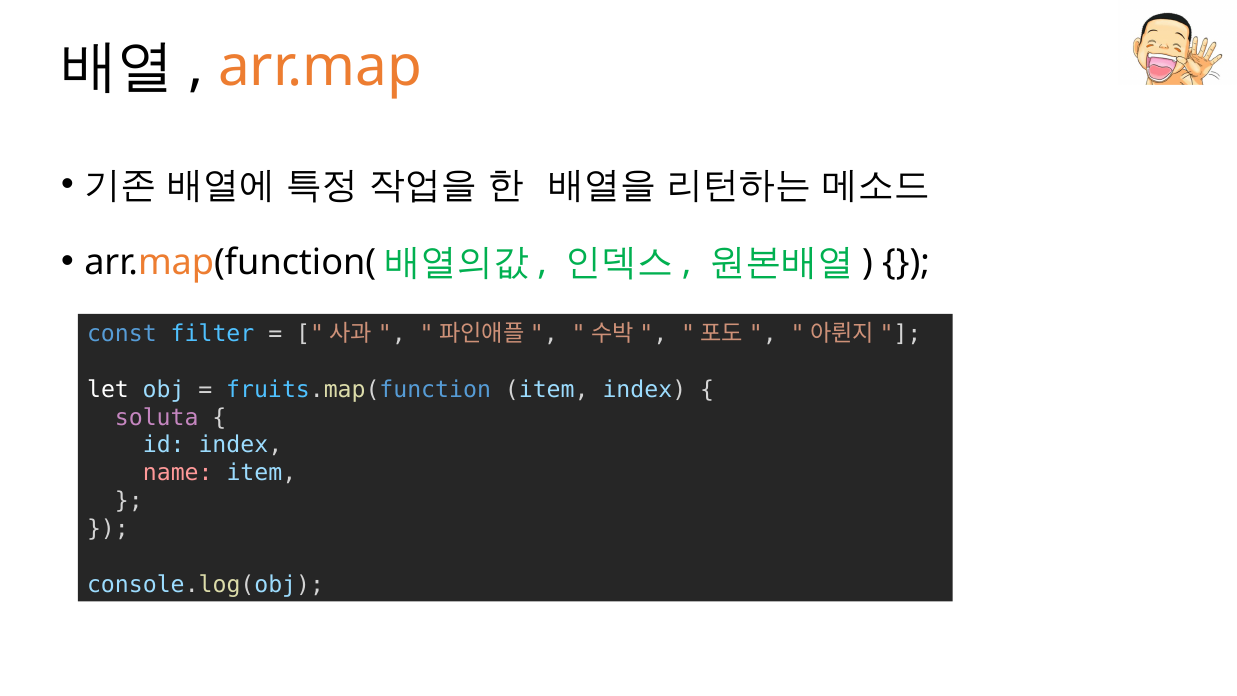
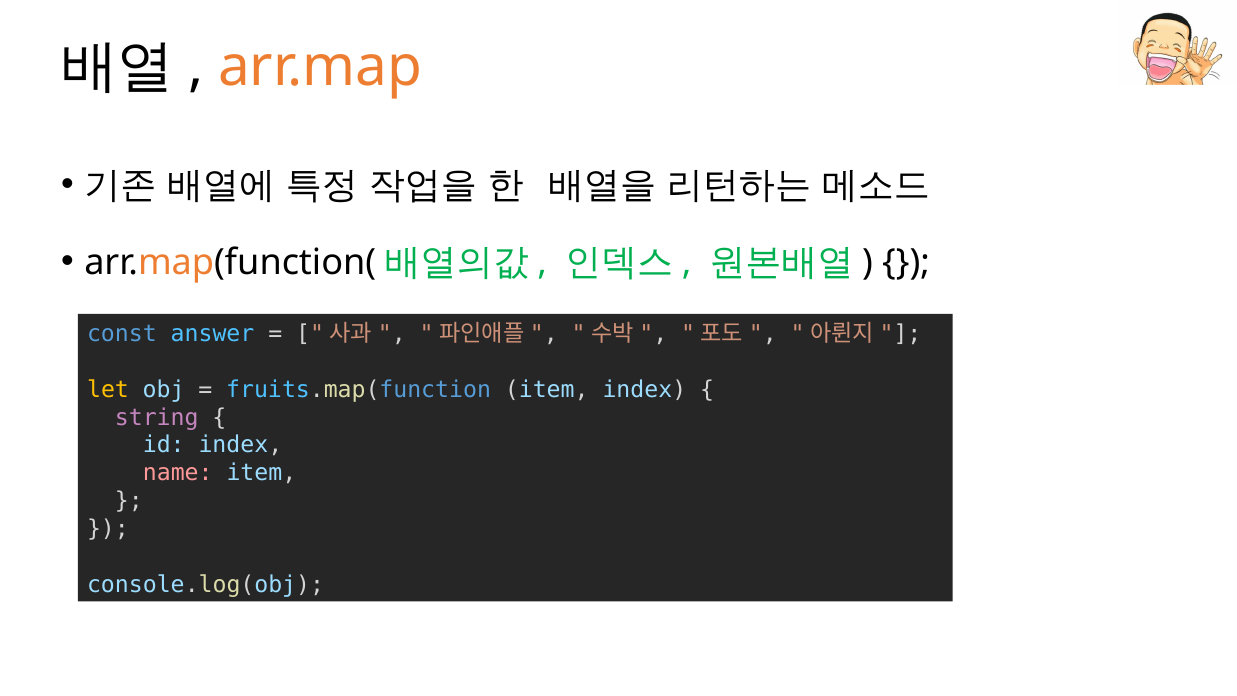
filter: filter -> answer (213, 334)
let colour: white -> yellow (108, 389)
soluta: soluta -> string (157, 417)
